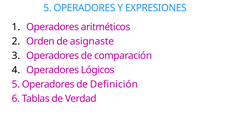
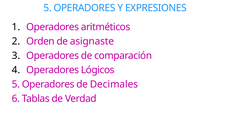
Definición: Definición -> Decimales (114, 84)
